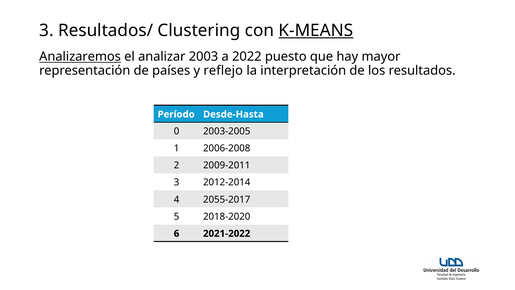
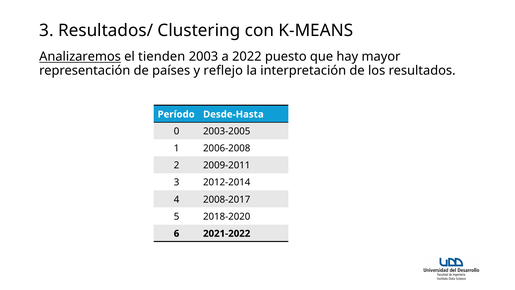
K-MEANS underline: present -> none (316, 31)
analizar: analizar -> tienden (162, 57)
2055-2017: 2055-2017 -> 2008-2017 (227, 199)
